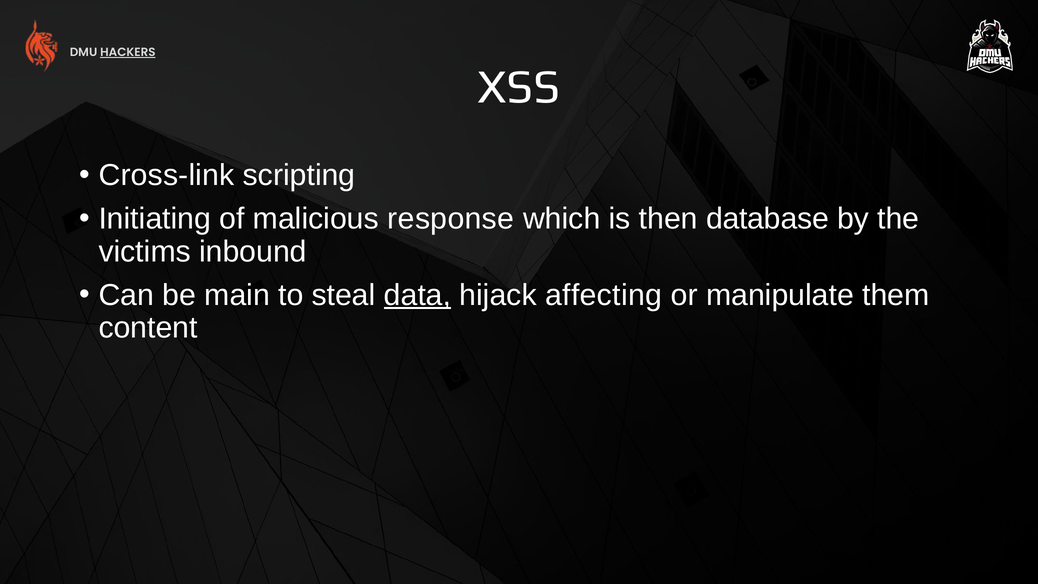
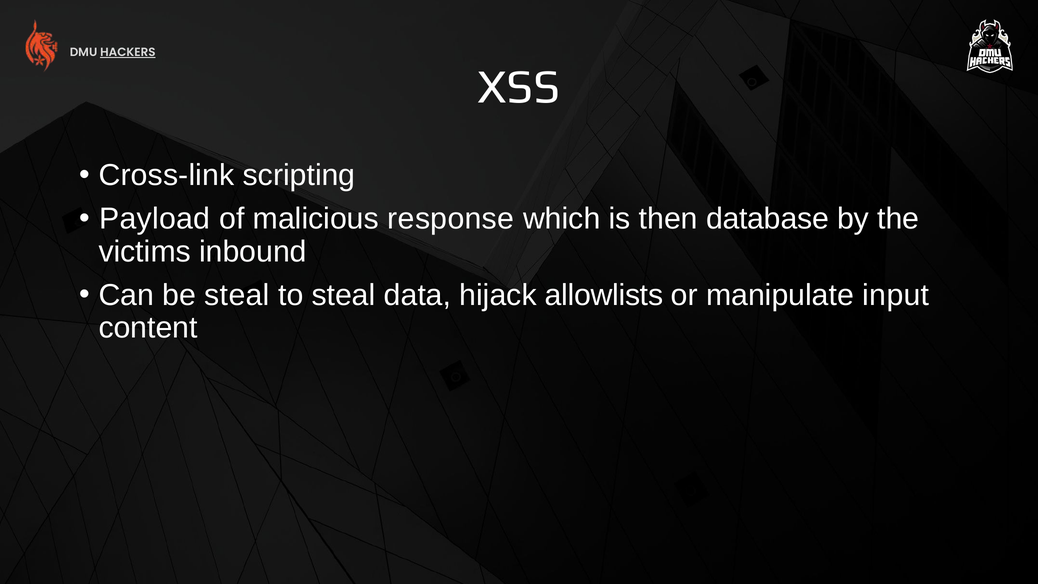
Initiating: Initiating -> Payload (155, 219)
be main: main -> steal (237, 295)
data underline: present -> none (418, 295)
affecting: affecting -> allowlists (604, 295)
them: them -> input (896, 295)
